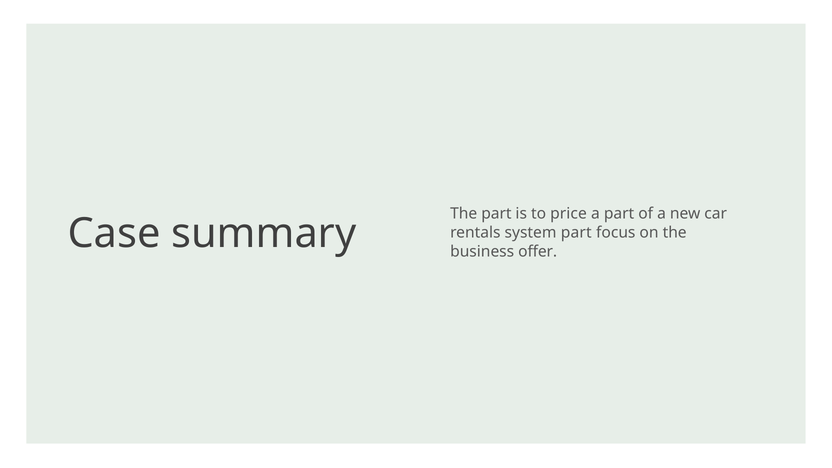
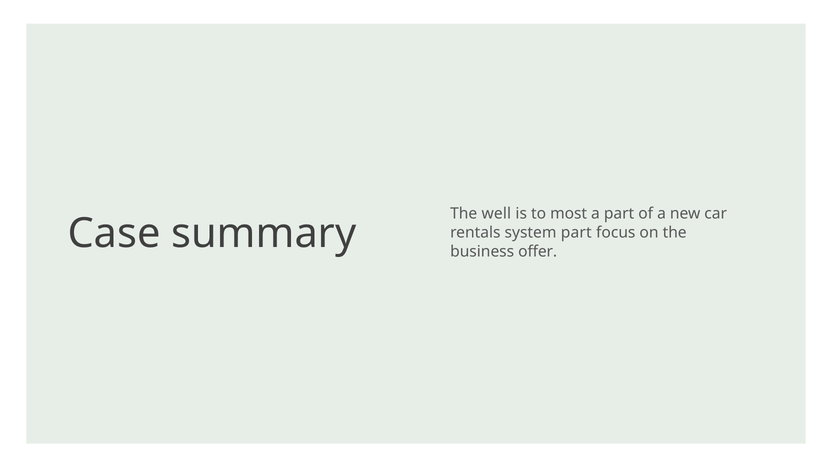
The part: part -> well (496, 213)
price: price -> most (569, 213)
